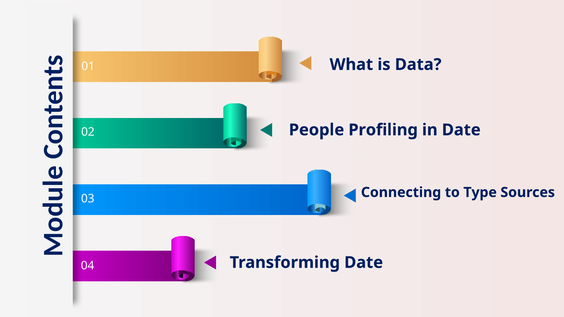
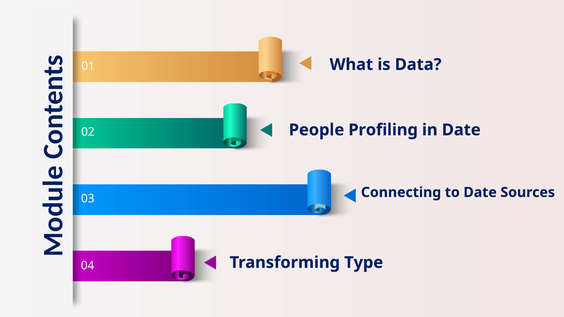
to Type: Type -> Date (480, 193)
Transforming Date: Date -> Type (364, 263)
